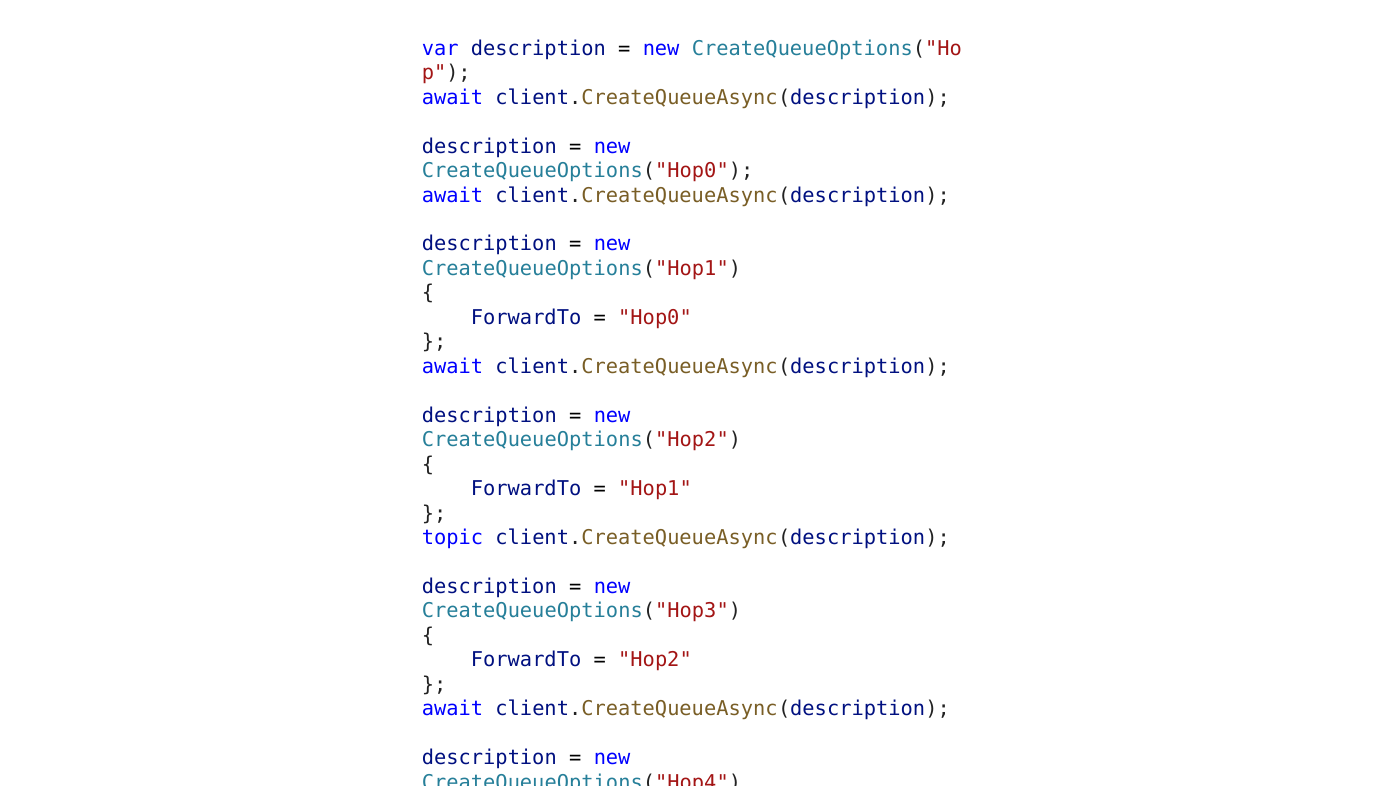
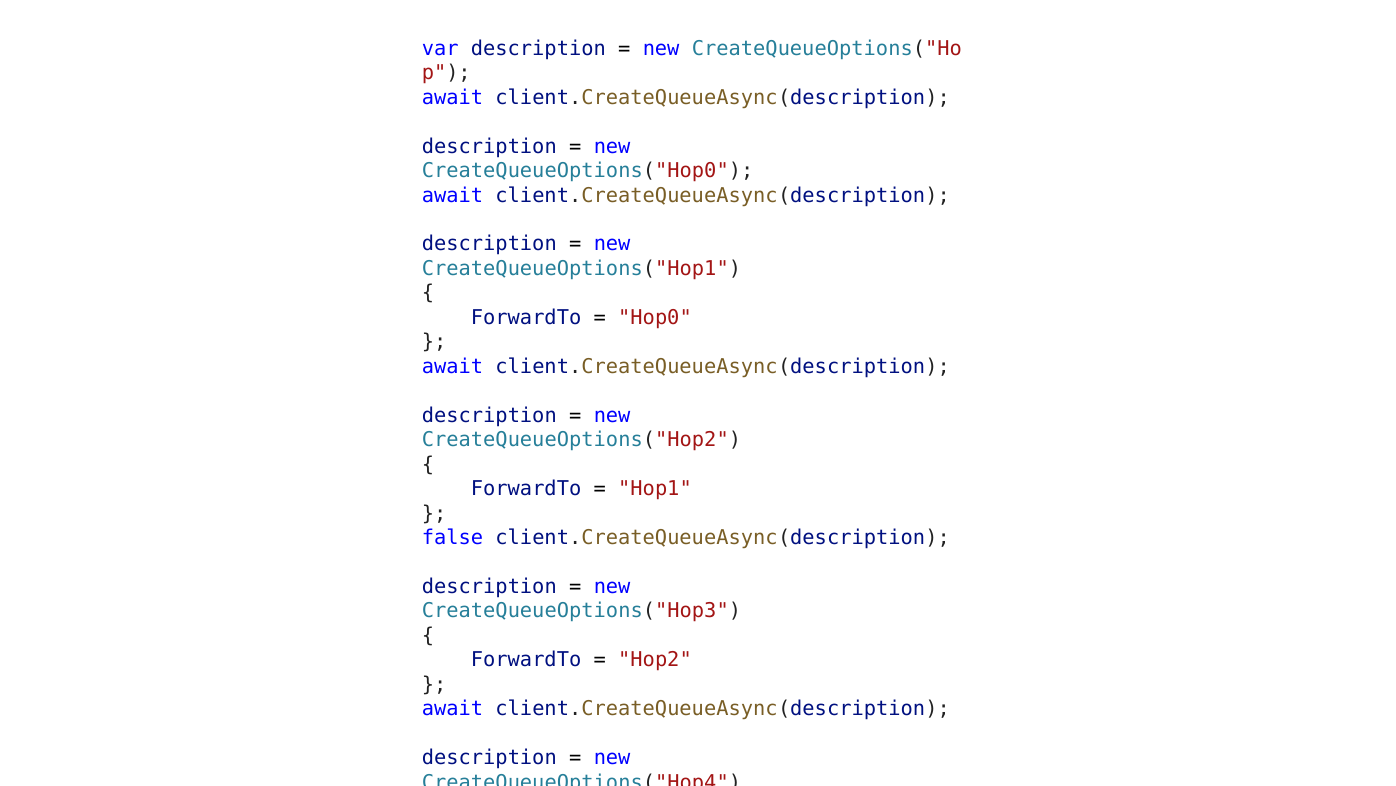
topic: topic -> false (452, 537)
